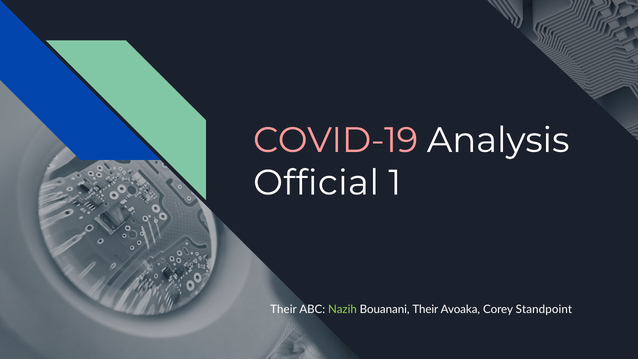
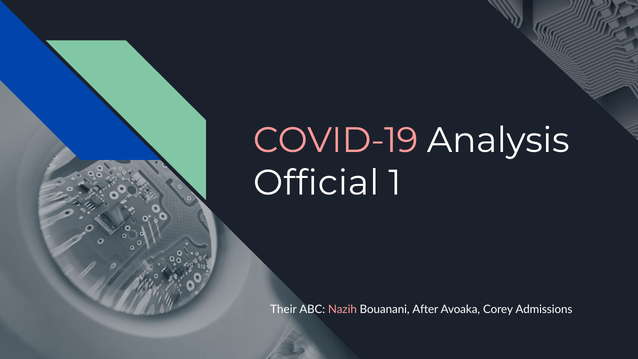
Nazih colour: light green -> pink (342, 309)
Bouanani Their: Their -> After (425, 309)
Standpoint: Standpoint -> Admissions (544, 309)
